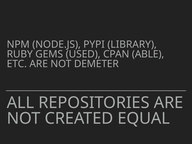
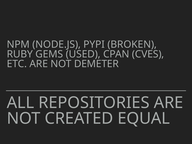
LIBRARY: LIBRARY -> BROKEN (132, 44)
ABLE: ABLE -> CVES (148, 54)
